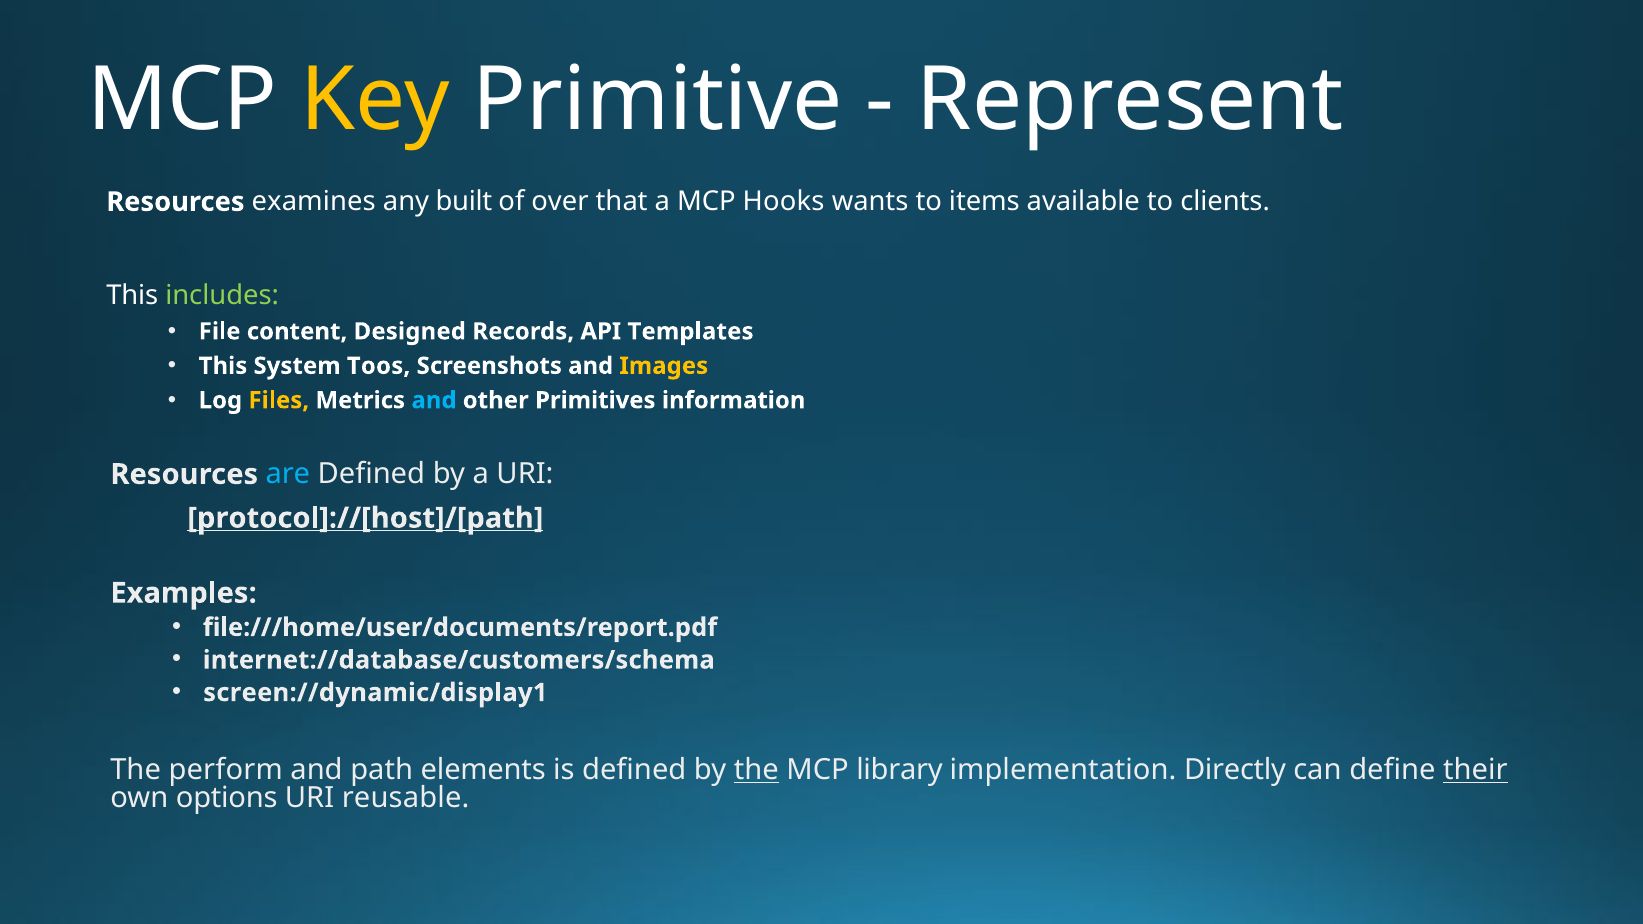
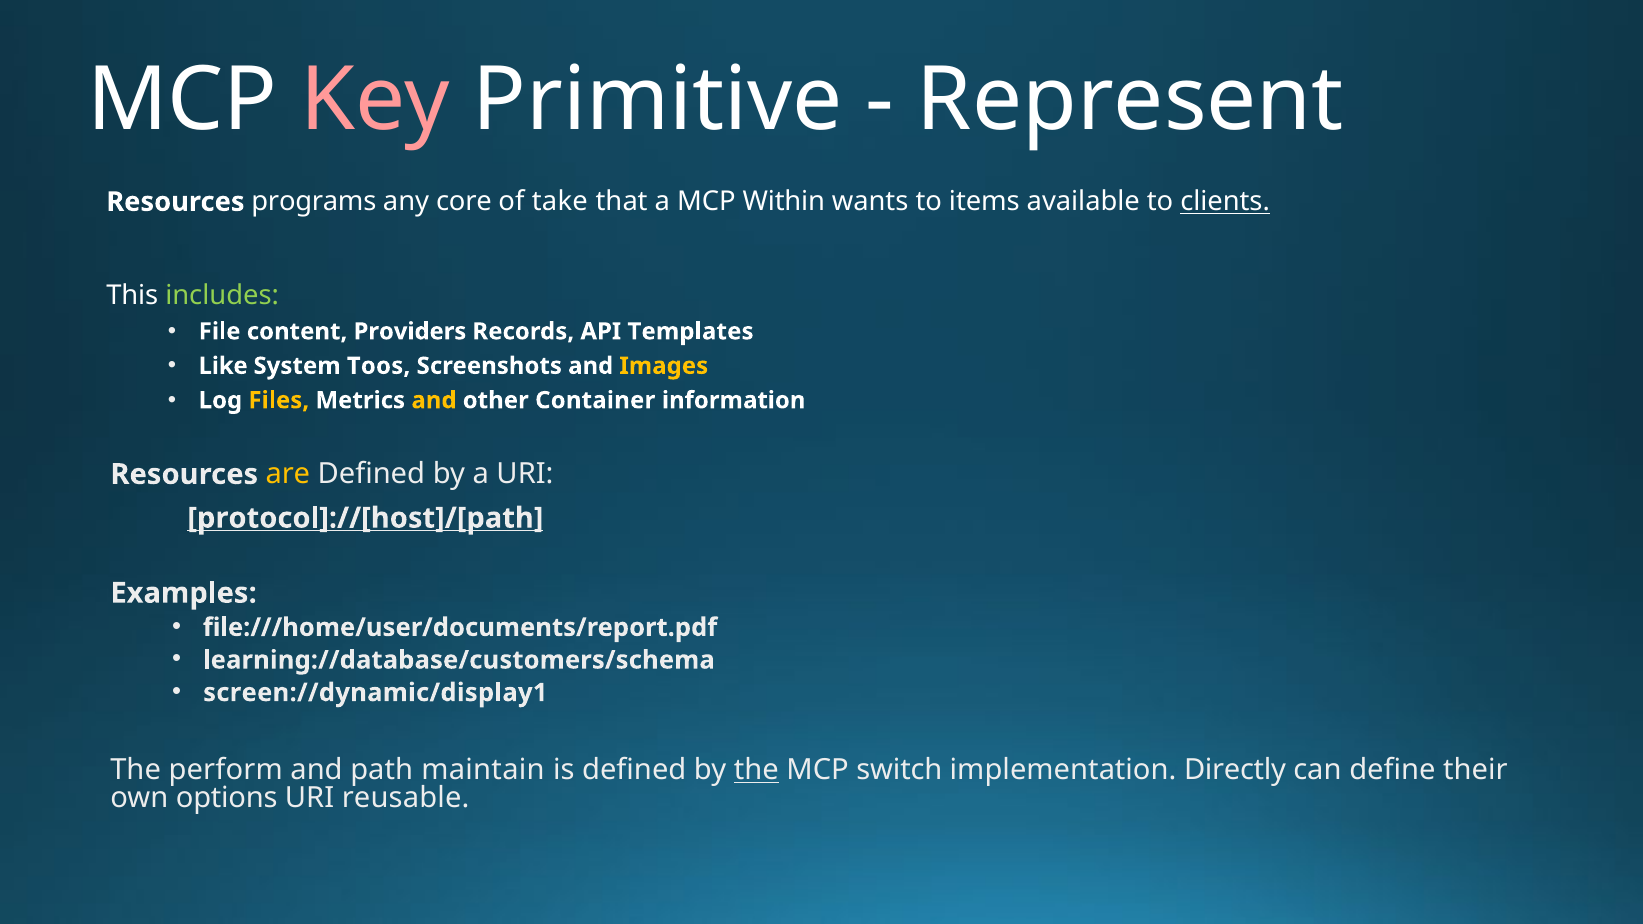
Key colour: yellow -> pink (375, 100)
examines: examines -> programs (314, 202)
built: built -> core (464, 202)
over: over -> take (560, 202)
Hooks: Hooks -> Within (784, 202)
clients underline: none -> present (1225, 202)
Designed: Designed -> Providers (410, 332)
This: This -> Like (223, 366)
and colour: light blue -> yellow (434, 400)
Primitives: Primitives -> Container (595, 400)
are colour: light blue -> yellow (288, 474)
internet://database/customers/schema: internet://database/customers/schema -> learning://database/customers/schema (459, 660)
elements: elements -> maintain (483, 770)
library: library -> switch (899, 770)
their underline: present -> none (1475, 770)
